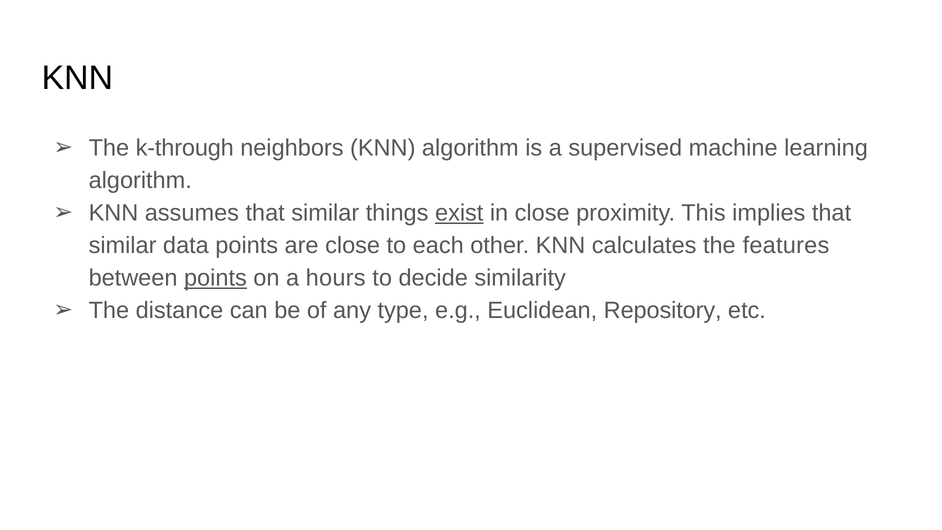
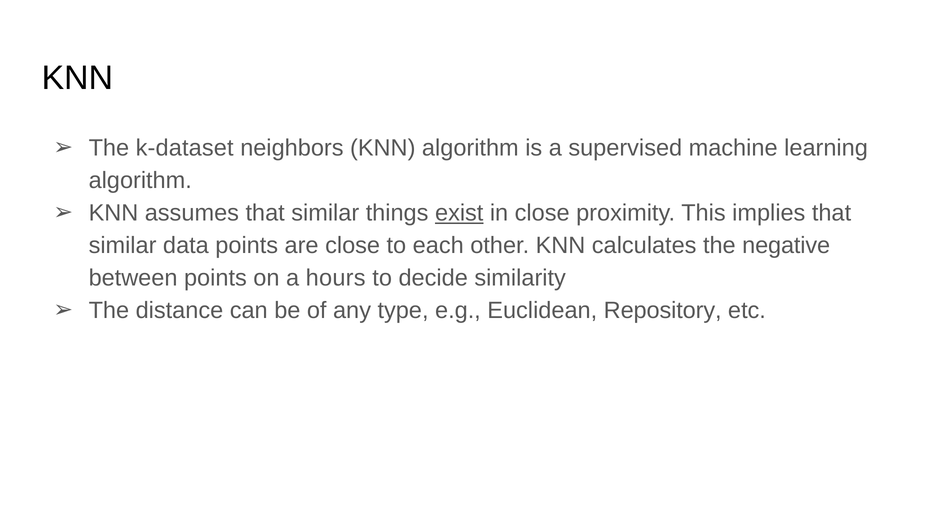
k-through: k-through -> k-dataset (185, 148)
features: features -> negative (786, 246)
points underline: present -> none (215, 278)
